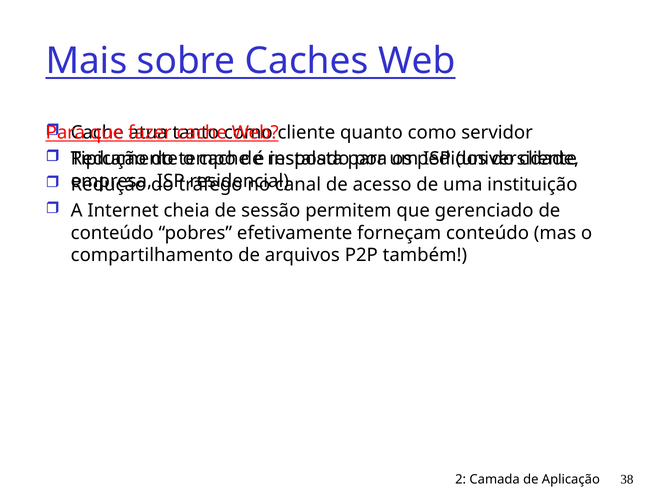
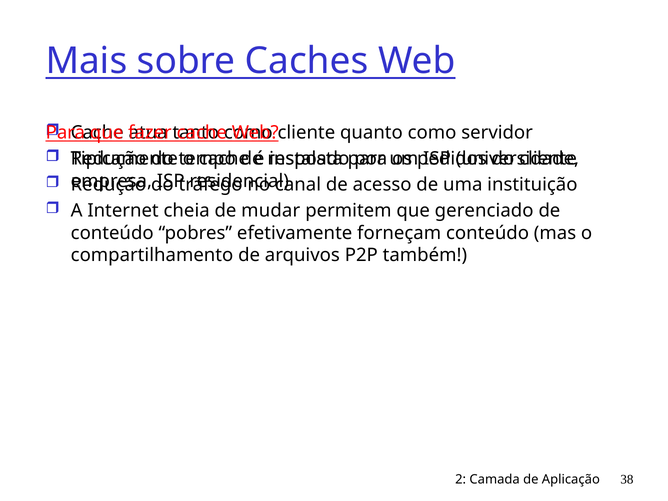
sessão: sessão -> mudar (271, 211)
